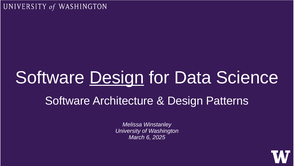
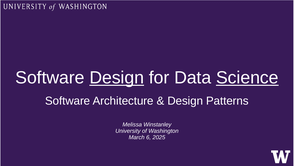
Science underline: none -> present (247, 77)
